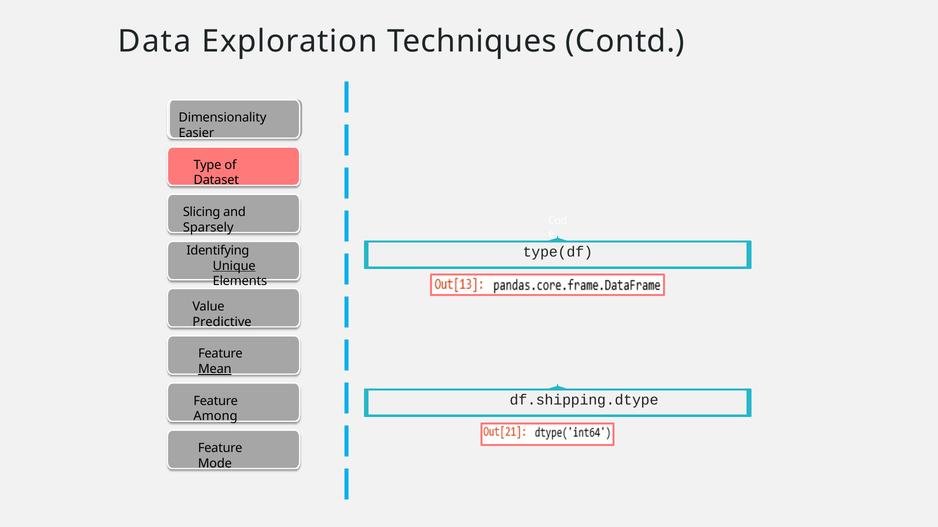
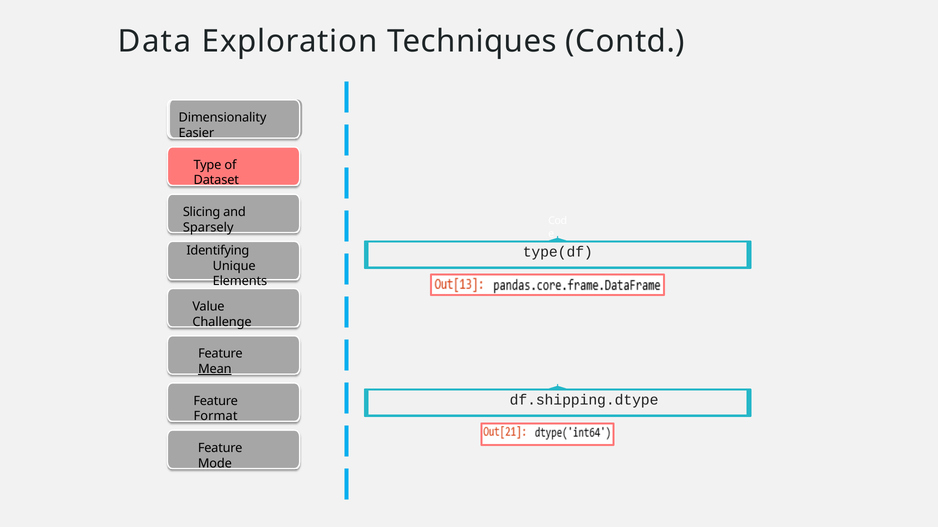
Unique underline: present -> none (234, 266)
Predictive: Predictive -> Challenge (222, 322)
Among: Among -> Format (216, 417)
